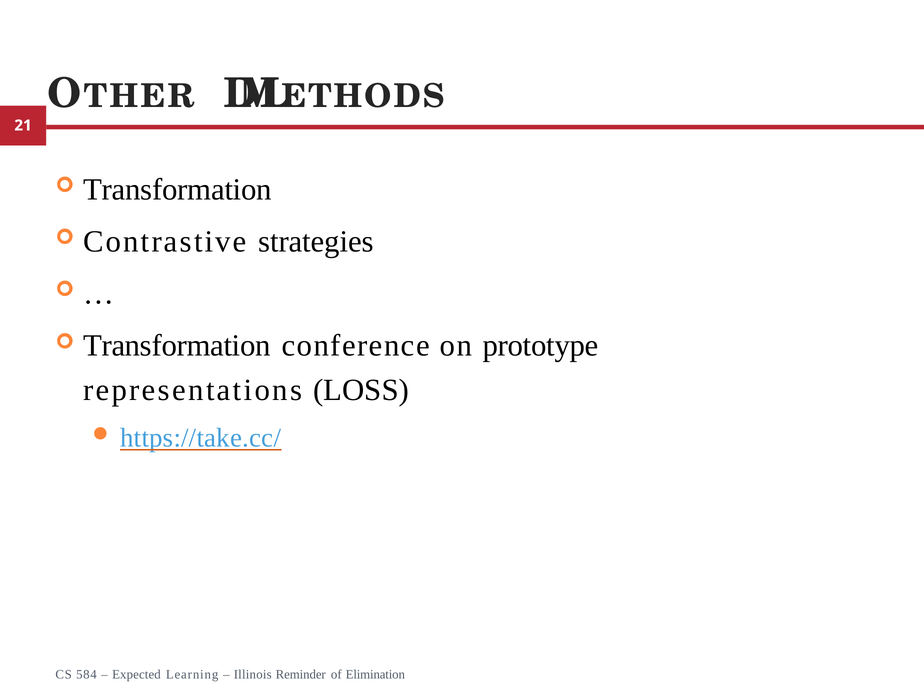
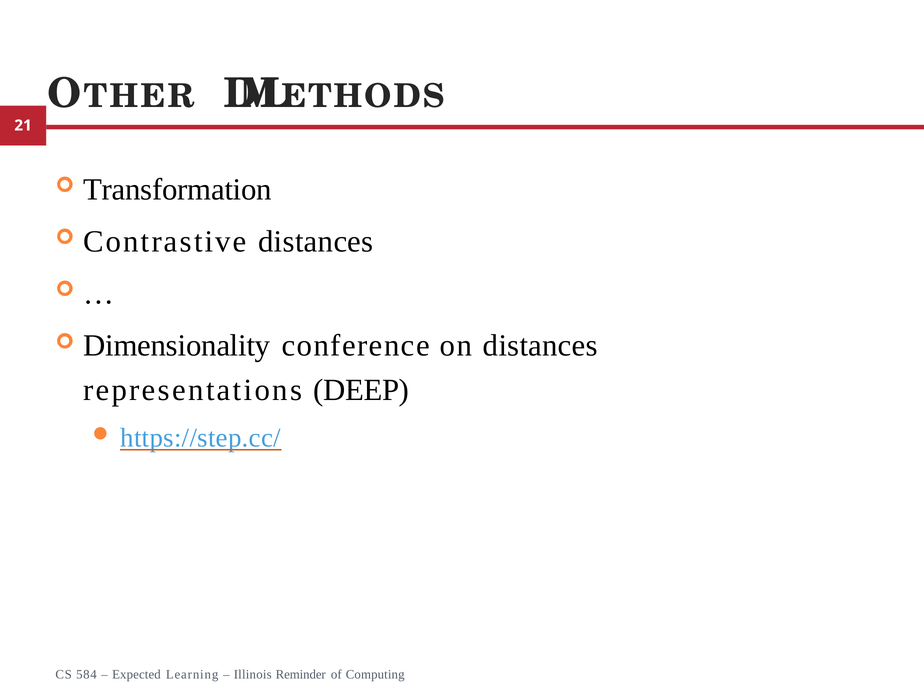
Contrastive strategies: strategies -> distances (316, 241)
Transformation: Transformation -> Dimensionality (177, 346)
on prototype: prototype -> distances (540, 346)
LOSS: LOSS -> DEEP (361, 390)
https://take.cc/: https://take.cc/ -> https://step.cc/ (201, 438)
Elimination: Elimination -> Computing (375, 674)
